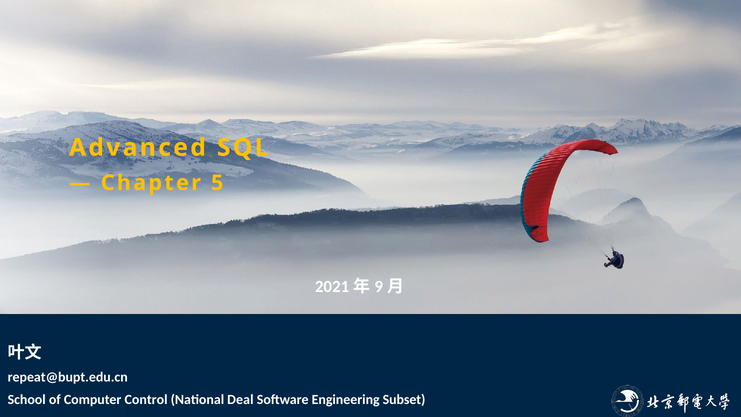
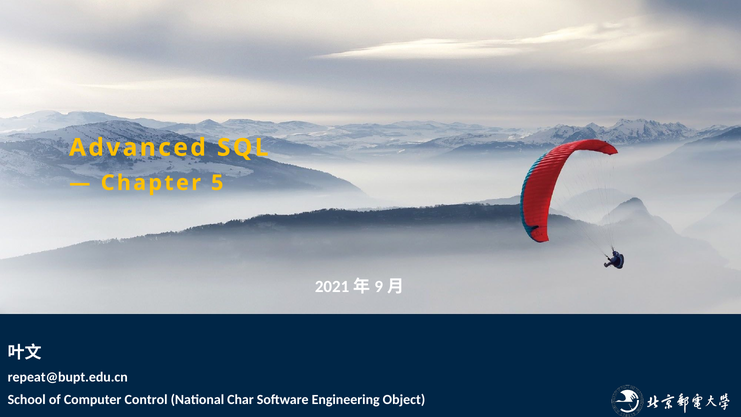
Deal: Deal -> Char (240, 400)
Subset: Subset -> Object (404, 400)
